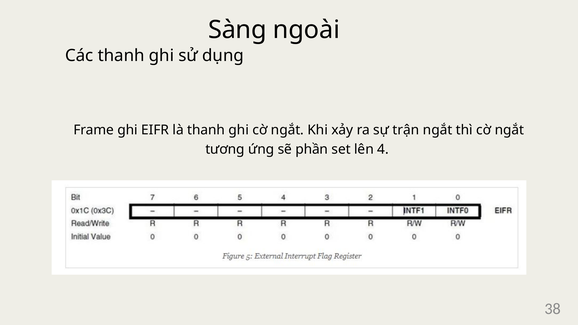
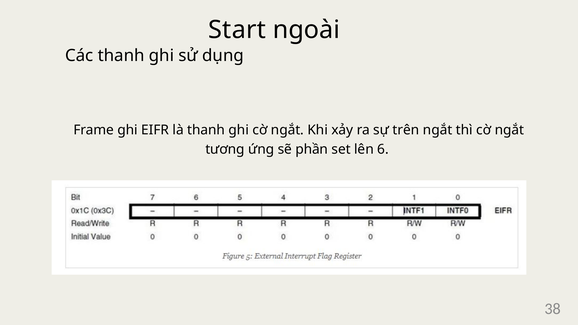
Sàng: Sàng -> Start (237, 30)
trận: trận -> trên (406, 130)
4: 4 -> 6 (383, 149)
